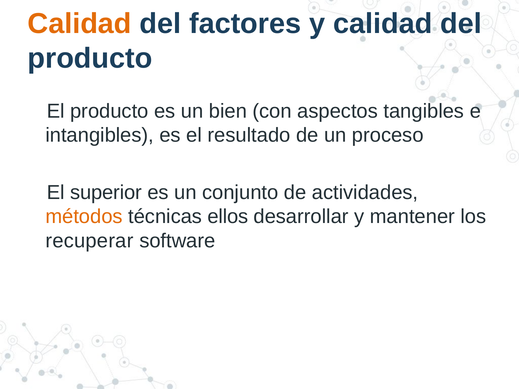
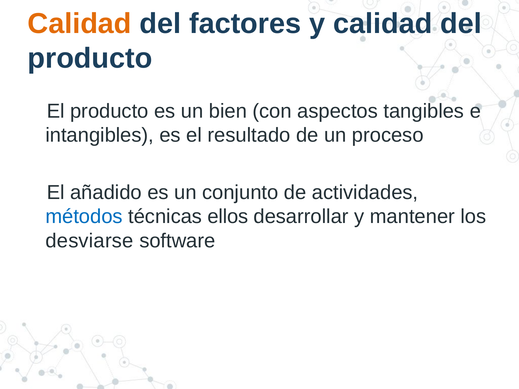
superior: superior -> añadido (106, 193)
métodos colour: orange -> blue (84, 217)
recuperar: recuperar -> desviarse (89, 241)
